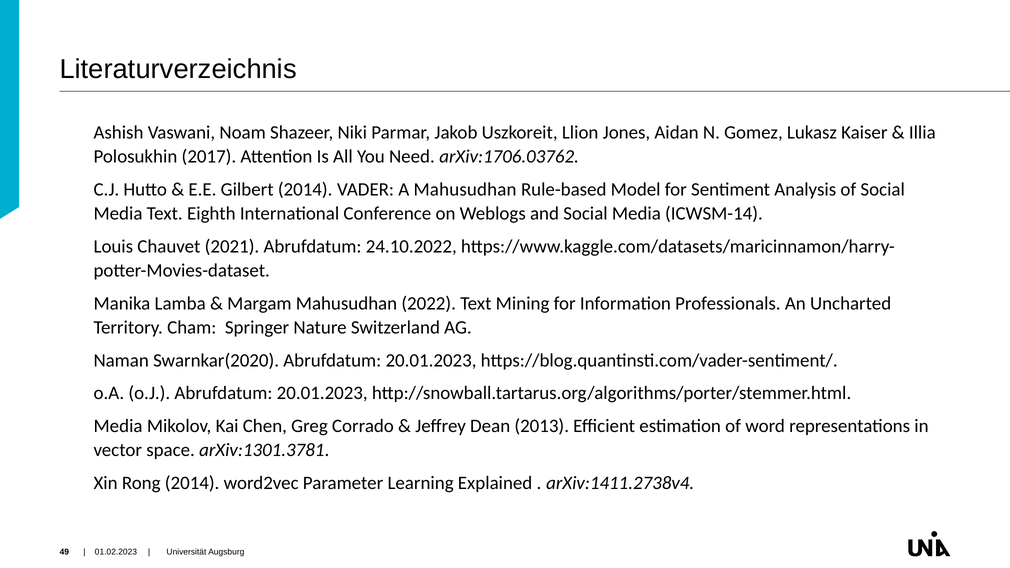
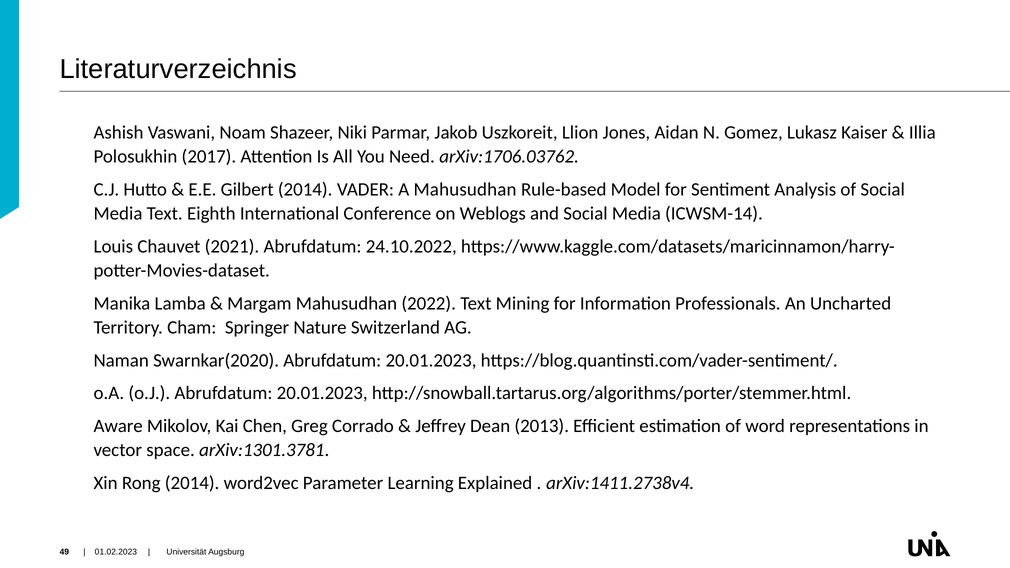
Media: Media -> Aware (118, 426)
